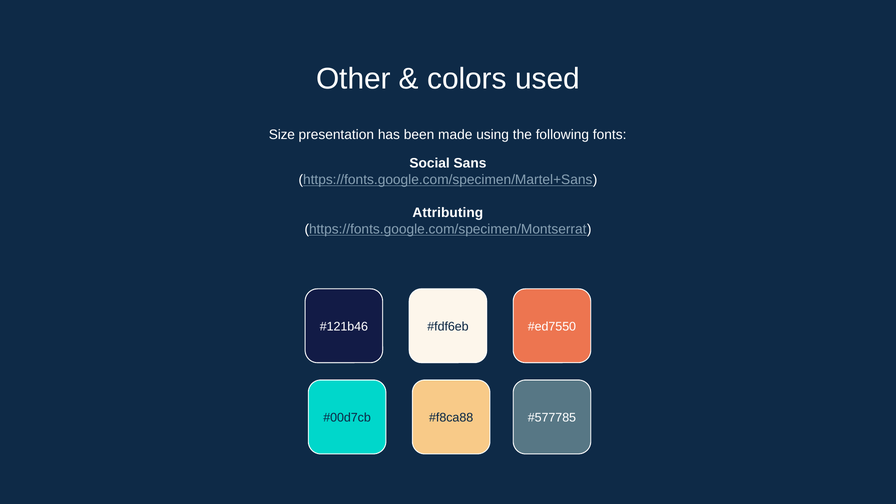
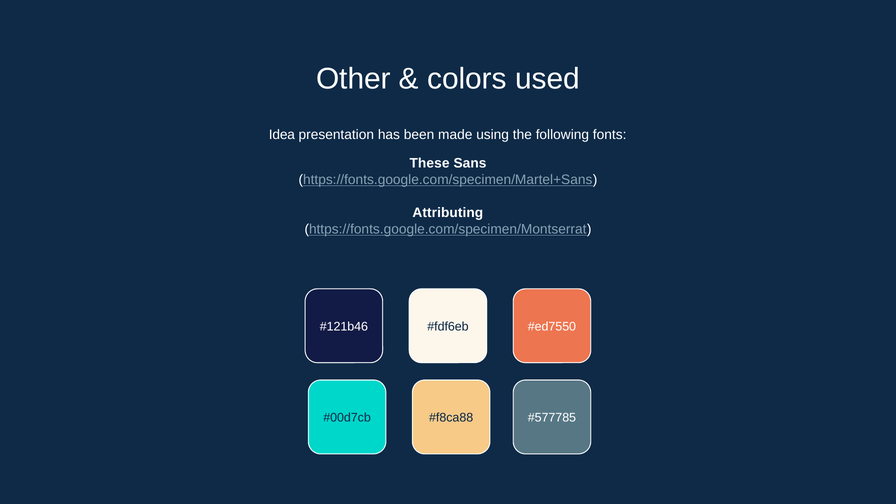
Size: Size -> Idea (282, 135)
Social: Social -> These (430, 163)
